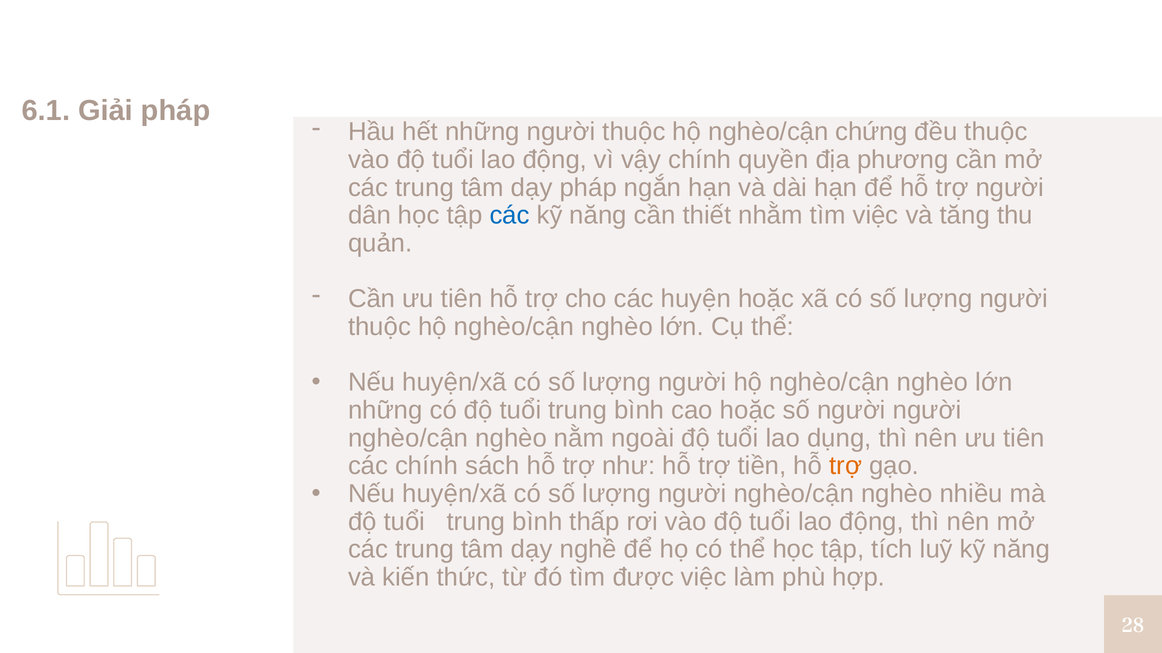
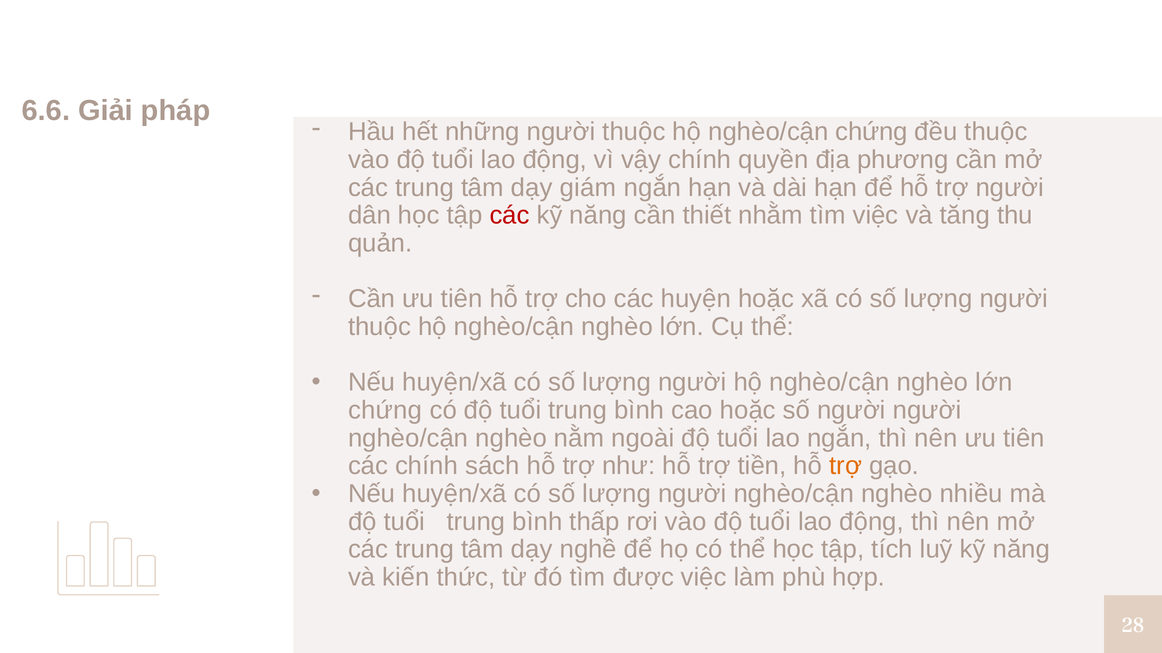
6.1: 6.1 -> 6.6 (46, 111)
dạy pháp: pháp -> giám (588, 188)
các colour: blue -> red (510, 216)
những: những -> chứng (385, 411)
lao dụng: dụng -> ngắn (839, 438)
